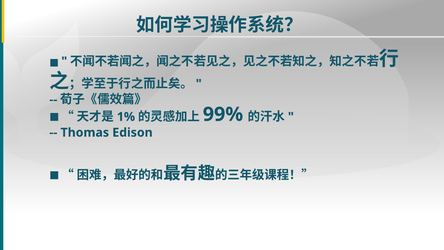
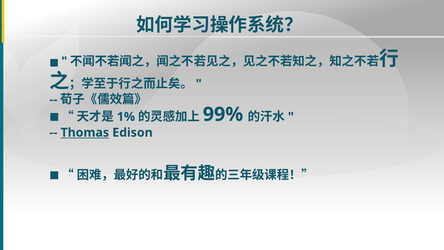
Thomas underline: none -> present (85, 132)
